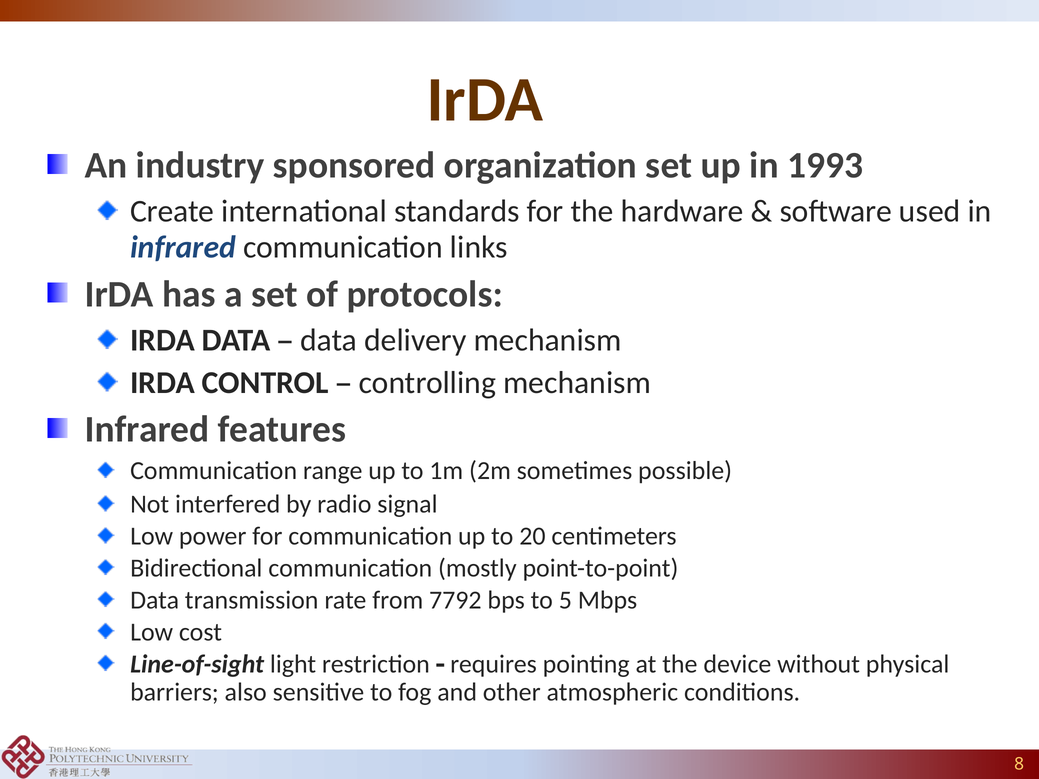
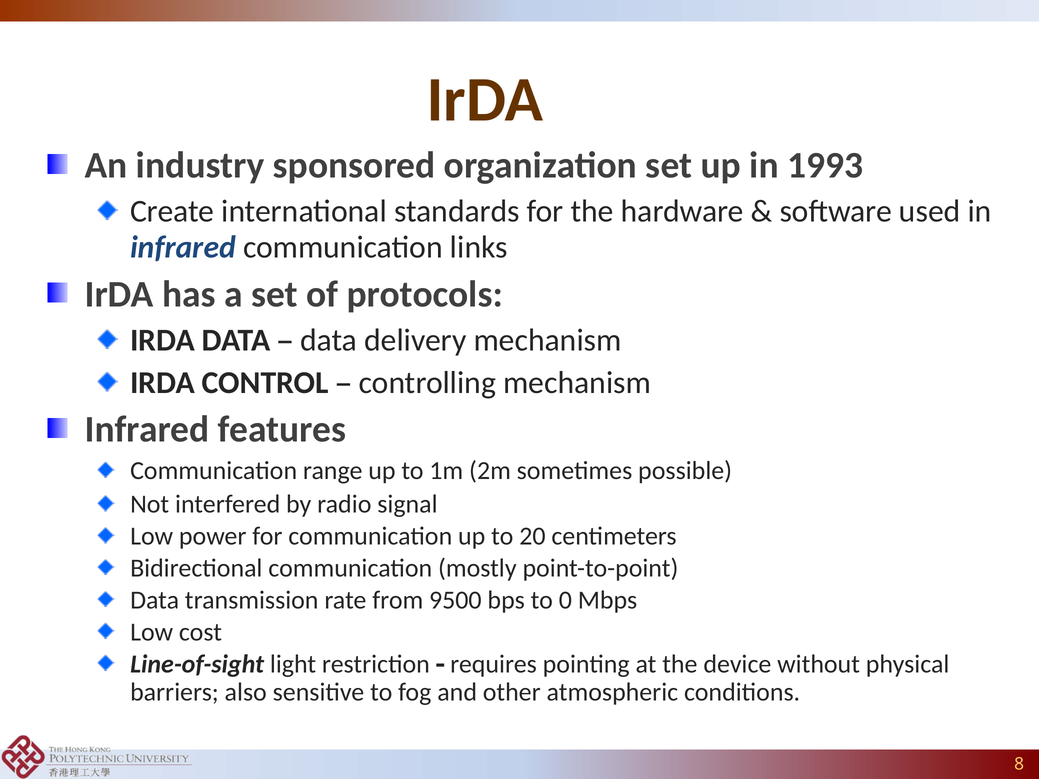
7792: 7792 -> 9500 (455, 600)
5: 5 -> 0 (565, 600)
